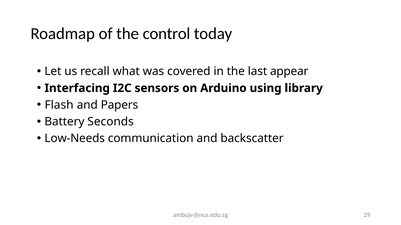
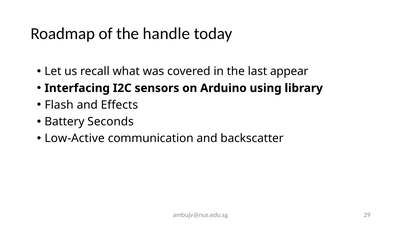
control: control -> handle (166, 34)
Papers: Papers -> Effects (119, 105)
Low-Needs: Low-Needs -> Low-Active (75, 139)
